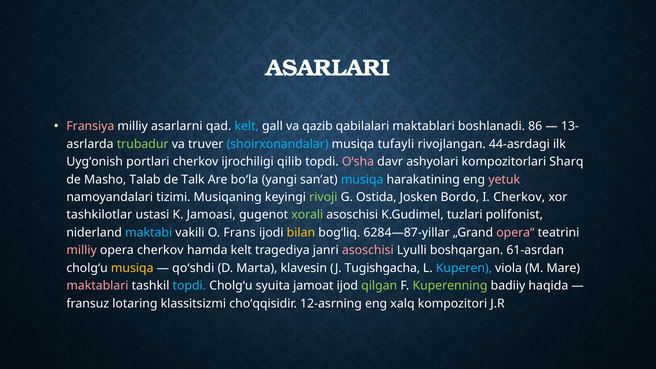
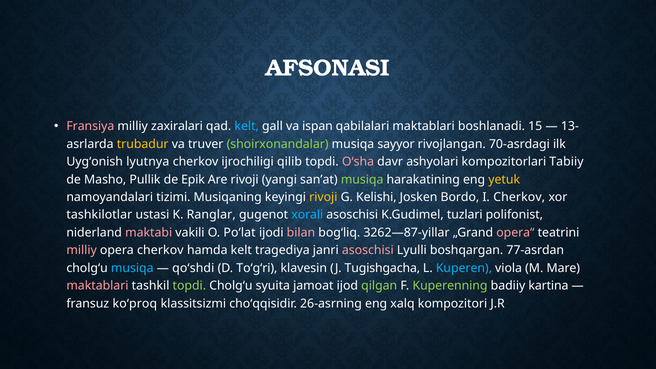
ASARLARI: ASARLARI -> AFSONASI (328, 68)
asarlarni: asarlarni -> zaxiralari (177, 126)
qazib: qazib -> ispan (317, 126)
86: 86 -> 15 (535, 126)
trubadur colour: light green -> yellow (143, 144)
shoirxonandalar colour: light blue -> light green (278, 144)
tufayli: tufayli -> sayyor (396, 144)
44-asrdagi: 44-asrdagi -> 70-asrdagi (519, 144)
portlari: portlari -> lyutnya (148, 162)
Sharq: Sharq -> Tabiiy (566, 162)
Talab: Talab -> Pullik (145, 180)
Talk: Talk -> Epik (193, 180)
Are boʻla: boʻla -> rivoji (245, 180)
musiqa colour: light blue -> light green (362, 180)
yetuk colour: pink -> yellow (504, 180)
rivoji colour: light green -> yellow (323, 197)
Ostida: Ostida -> Kelishi (376, 197)
Jamoasi: Jamoasi -> Ranglar (211, 215)
xorali colour: light green -> light blue (307, 215)
maktabi colour: light blue -> pink (149, 233)
Frans: Frans -> Poʻlat (240, 233)
bilan colour: yellow -> pink (301, 233)
6284—87-yillar: 6284—87-yillar -> 3262—87-yillar (407, 233)
61-asrdan: 61-asrdan -> 77-asrdan (535, 250)
musiqa colour: yellow -> light blue (132, 268)
Marta: Marta -> Toʻgʻri (257, 268)
topdi colour: light blue -> light green (189, 286)
haqida: haqida -> kartina (548, 286)
lotaring: lotaring -> koʻproq (135, 303)
12-asrning: 12-asrning -> 26-asrning (331, 303)
